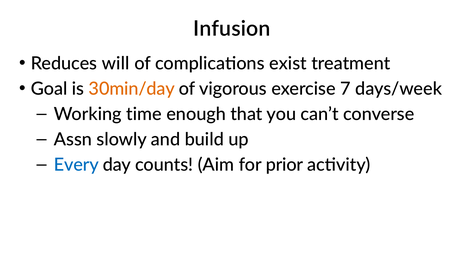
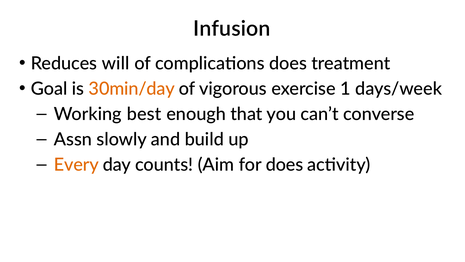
complications exist: exist -> does (288, 63)
7: 7 -> 1 (346, 89)
time: time -> best (144, 114)
Every colour: blue -> orange (76, 165)
for prior: prior -> does (285, 165)
